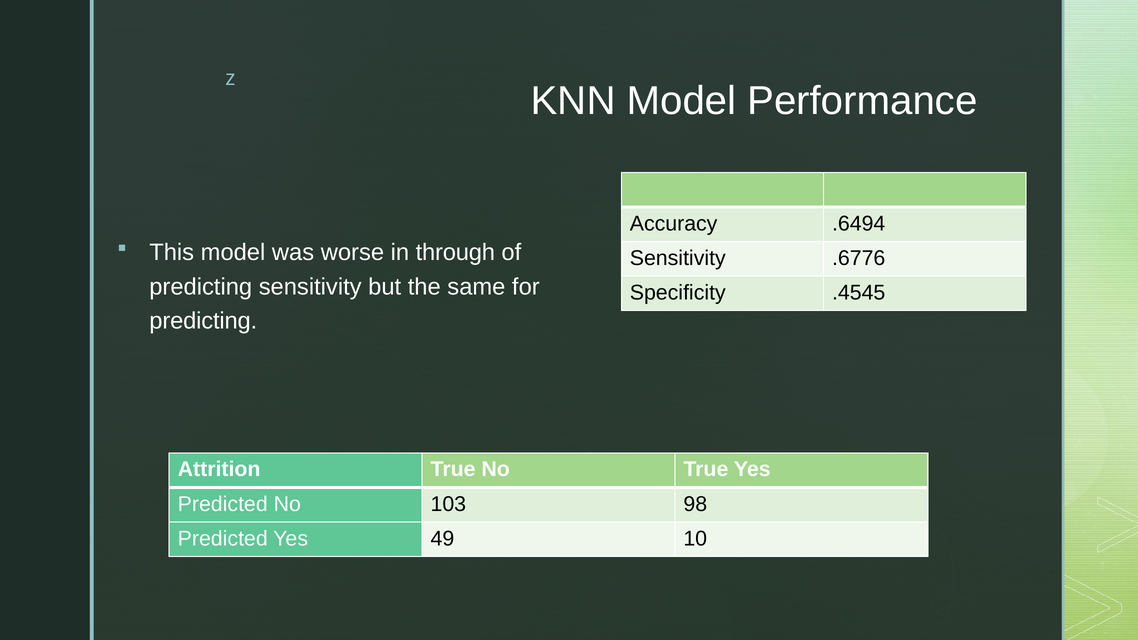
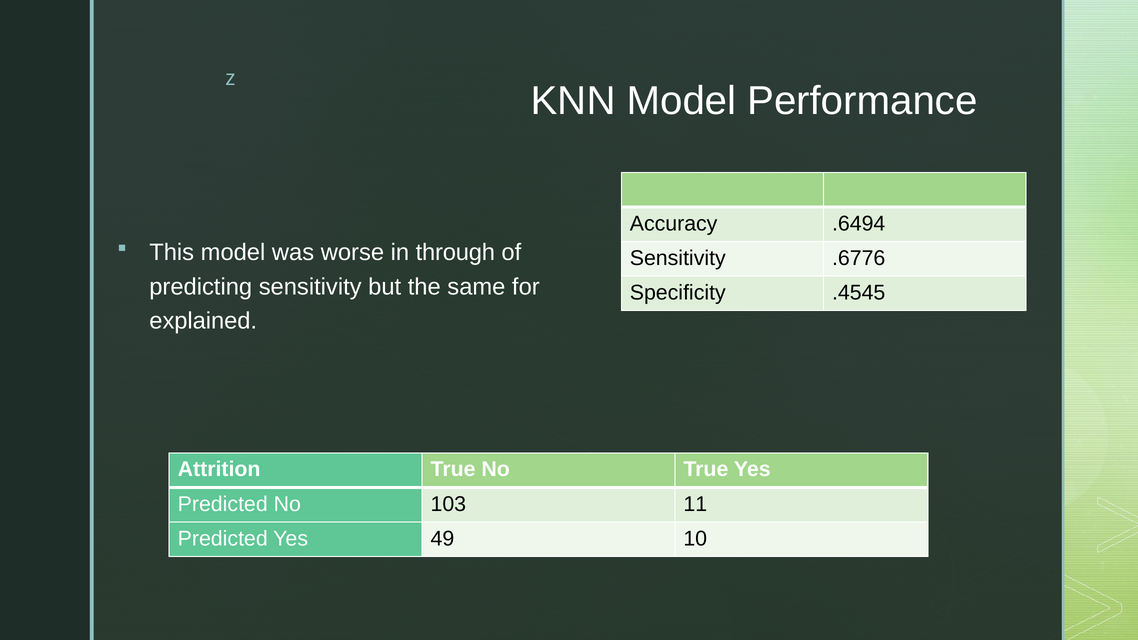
predicting: predicting -> explained (203, 321)
98: 98 -> 11 (695, 504)
